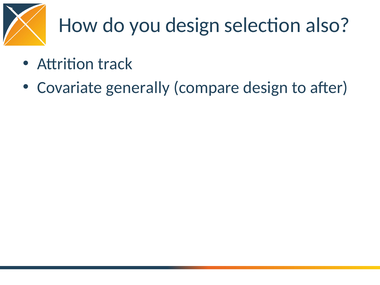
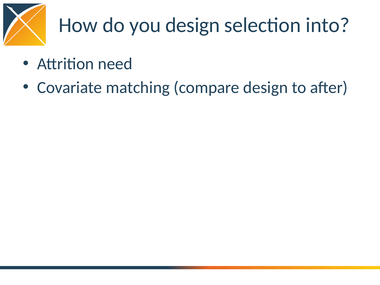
also: also -> into (328, 25)
track: track -> need (115, 64)
generally: generally -> matching (138, 88)
